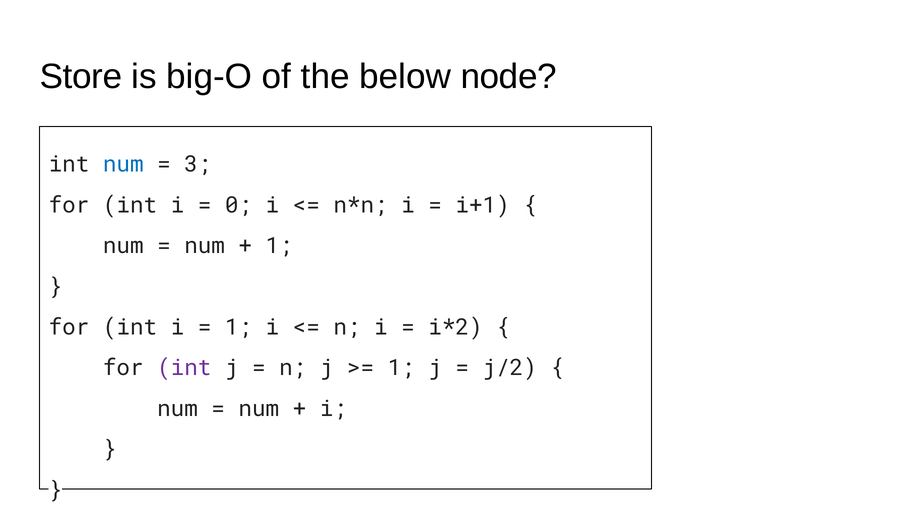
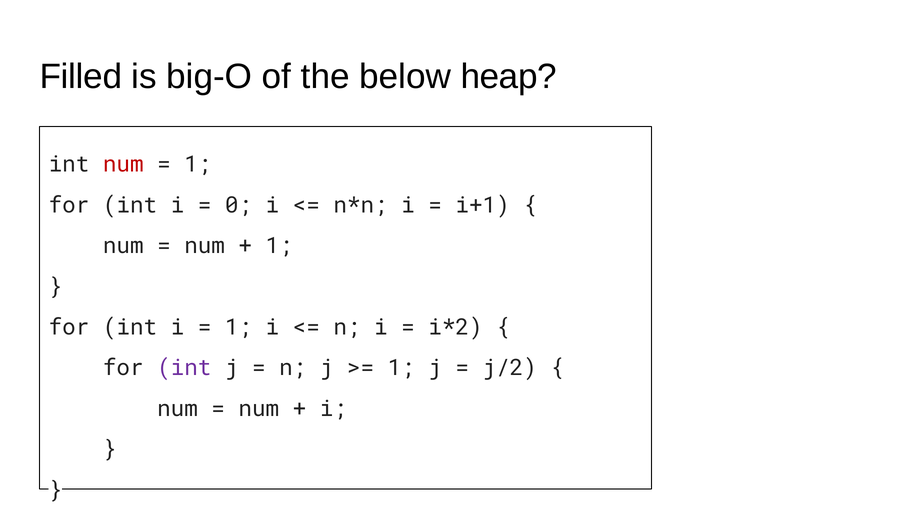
Store: Store -> Filled (81, 77)
node: node -> heap (509, 77)
num colour: blue -> red (123, 164)
3: 3 -> 1 (198, 164)
